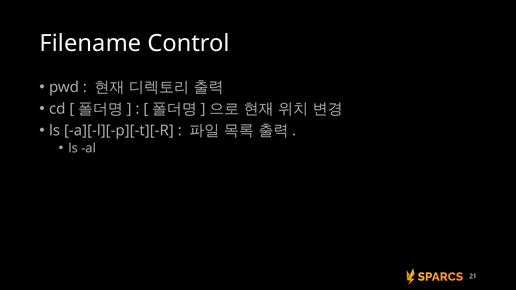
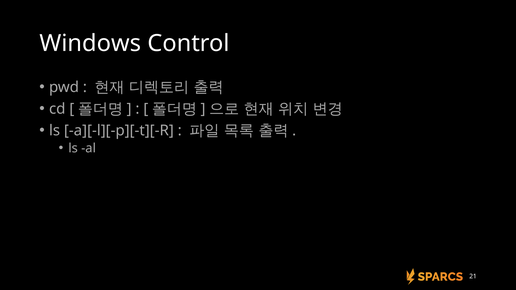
Filename: Filename -> Windows (90, 43)
